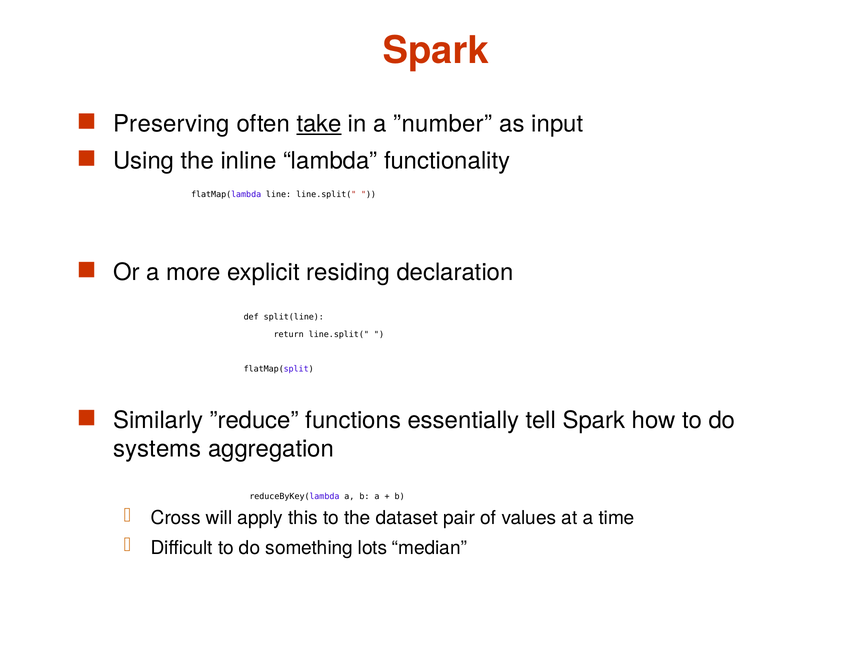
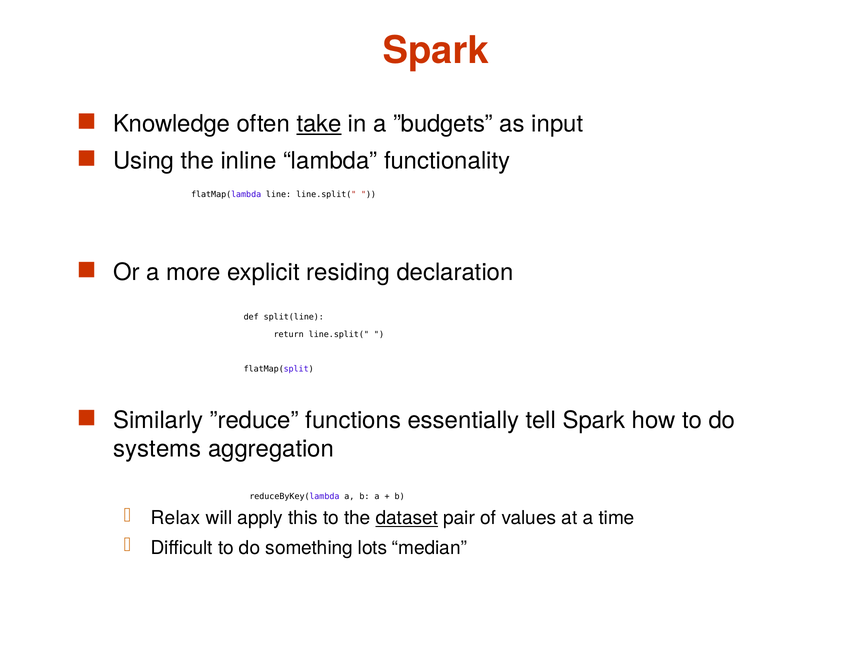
Preserving: Preserving -> Knowledge (172, 124)
”number: ”number -> ”budgets (443, 124)
Cross: Cross -> Relax (176, 518)
dataset underline: none -> present (407, 518)
